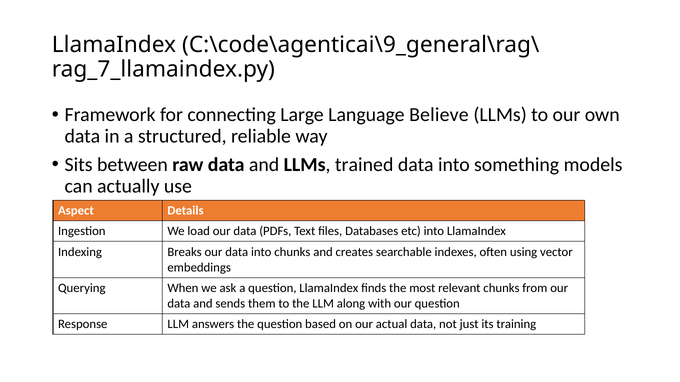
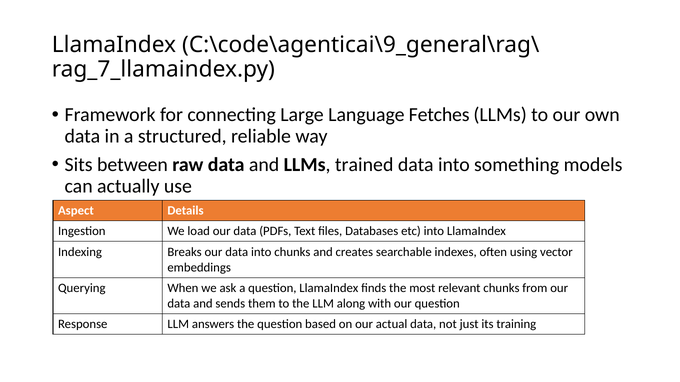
Believe: Believe -> Fetches (439, 115)
